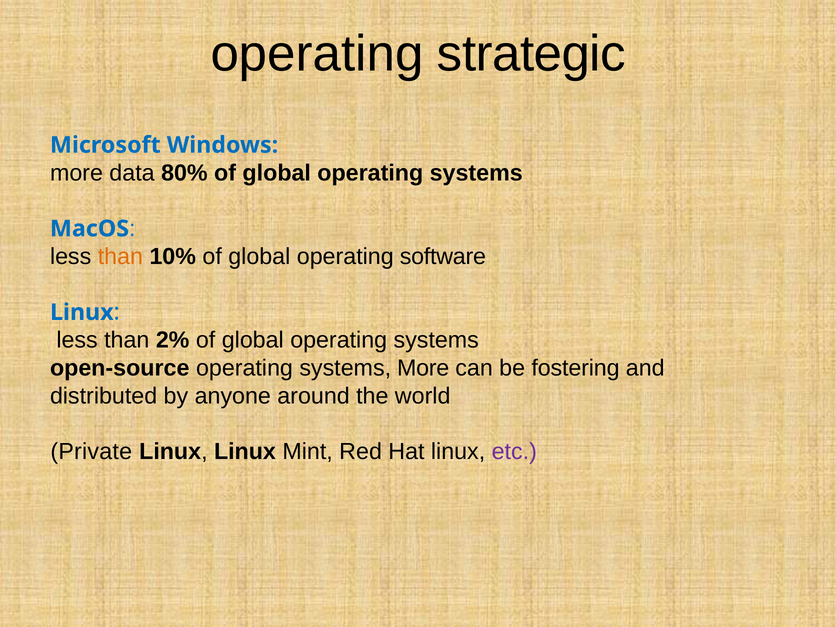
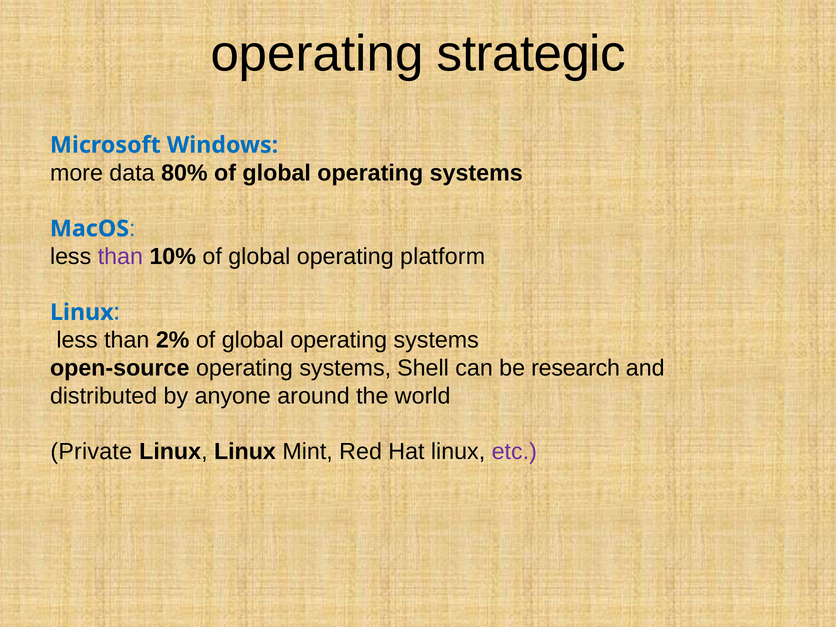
than colour: orange -> purple (120, 257)
software: software -> platform (443, 257)
systems More: More -> Shell (423, 368)
fostering: fostering -> research (576, 368)
